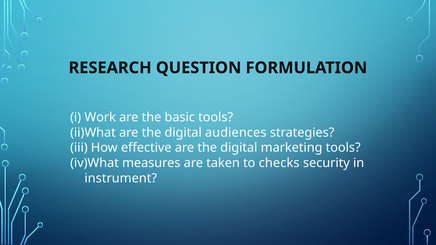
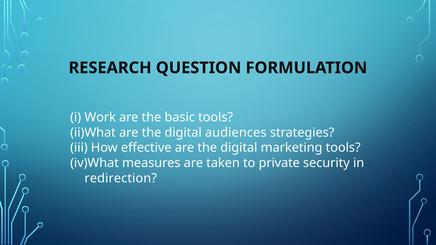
checks: checks -> private (279, 163)
instrument: instrument -> redirection (121, 178)
